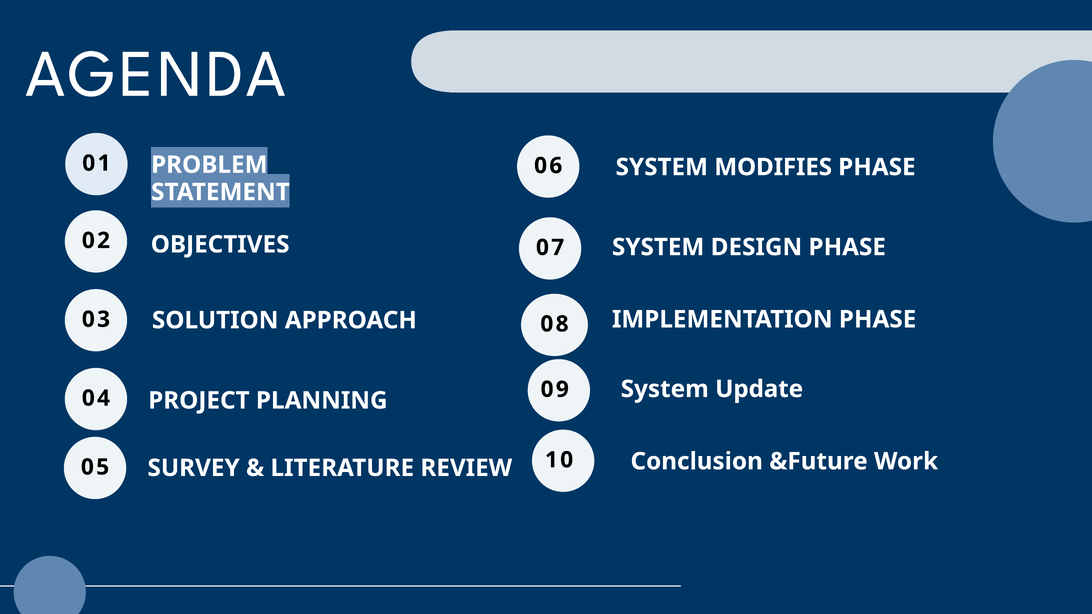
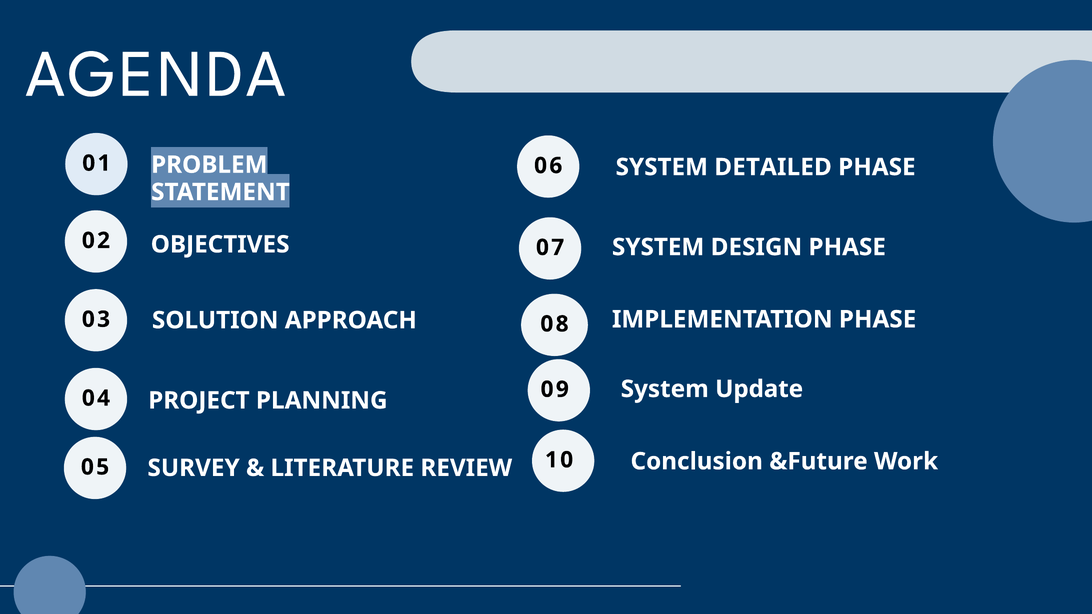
MODIFIES: MODIFIES -> DETAILED (773, 167)
